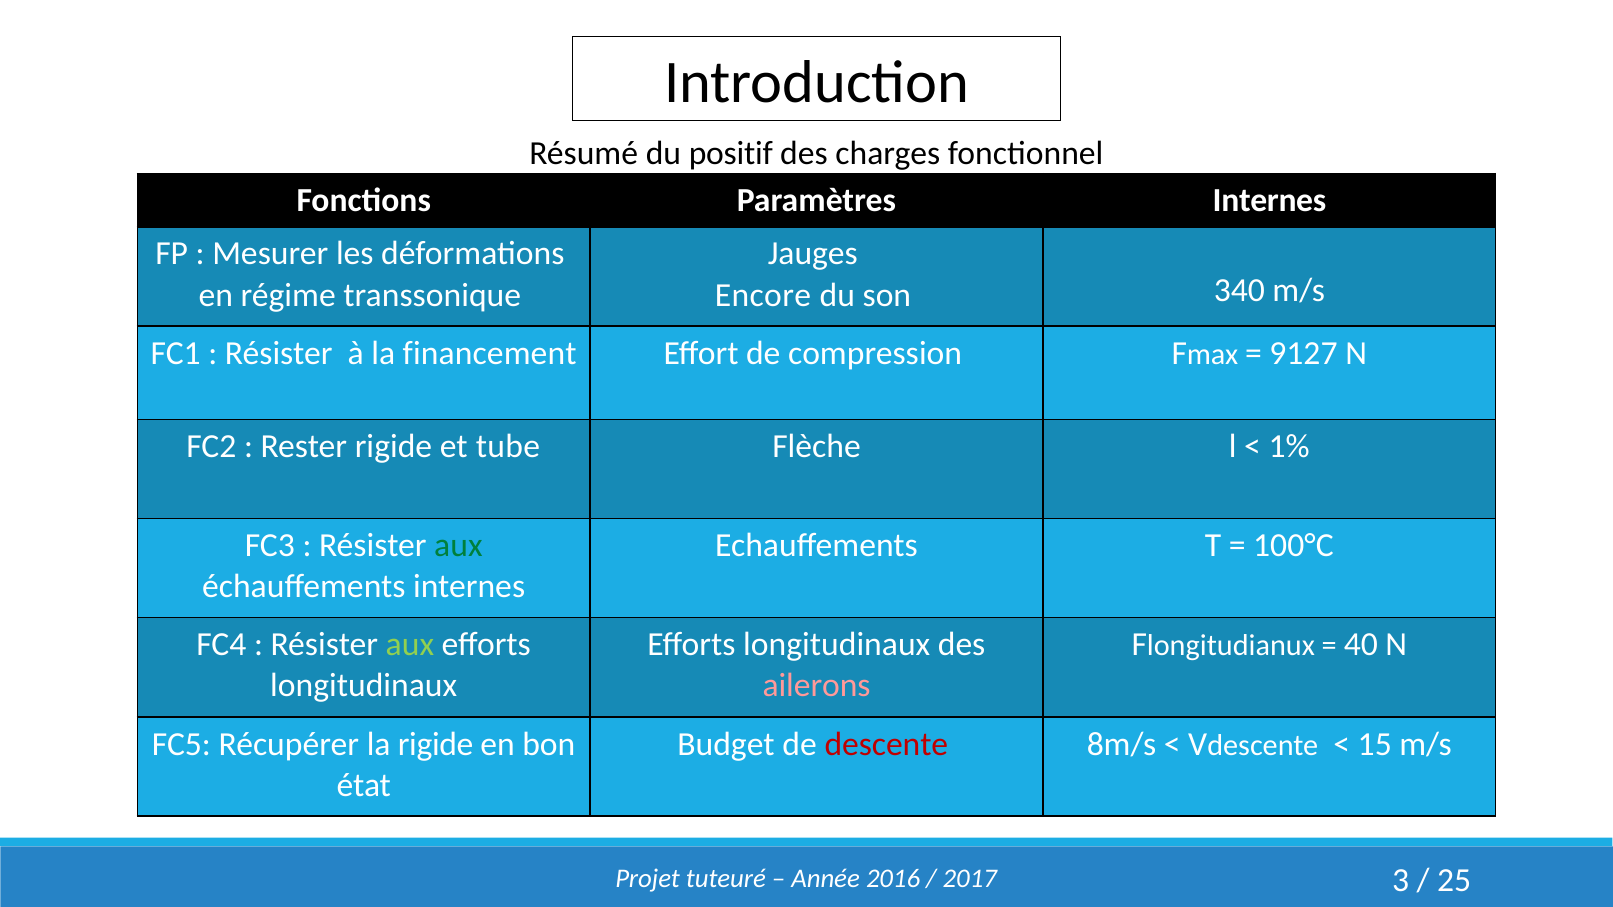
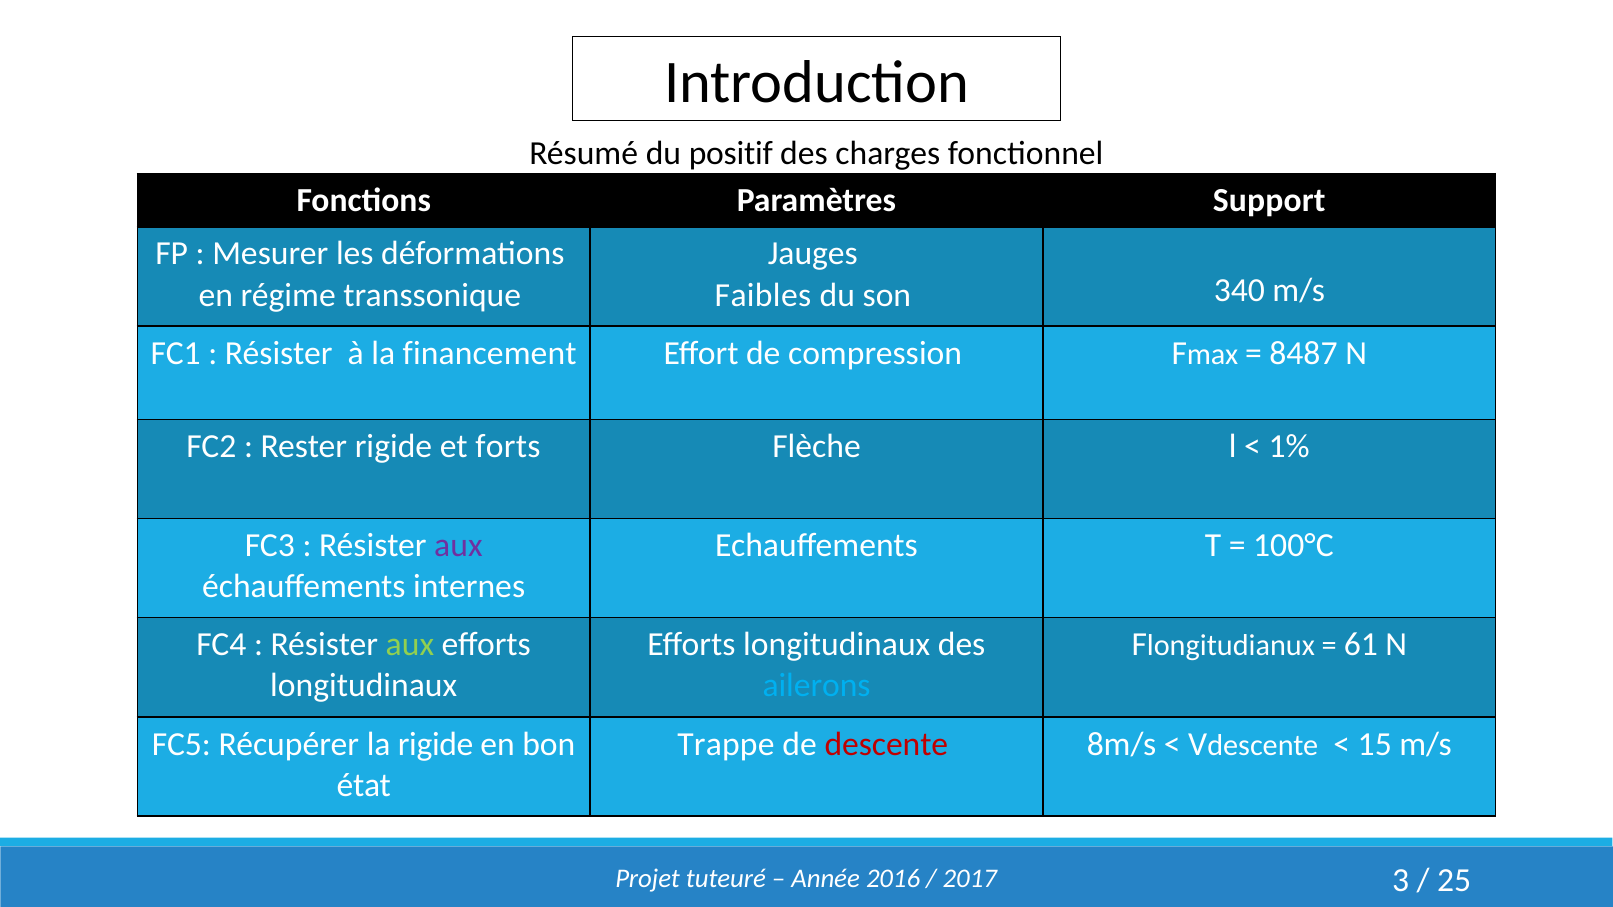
Paramètres Internes: Internes -> Support (1269, 201)
Encore: Encore -> Faibles (763, 295)
9127: 9127 -> 8487 (1303, 353)
tube: tube -> forts (508, 447)
aux colour: green -> purple (458, 546)
40: 40 -> 61 (1361, 645)
ailerons colour: pink -> light blue (817, 686)
Budget: Budget -> Trappe (726, 744)
